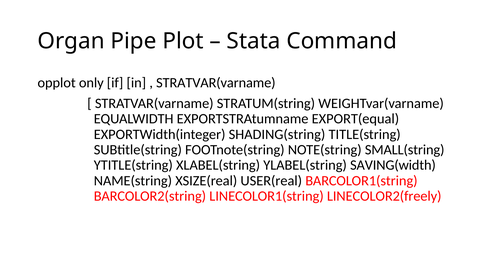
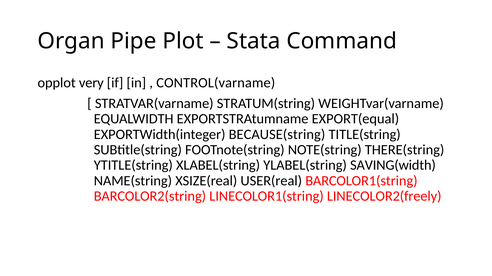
only: only -> very (91, 83)
STRATVAR(varname: STRATVAR(varname -> CONTROL(varname (216, 83)
SHADING(string: SHADING(string -> BECAUSE(string (277, 135)
SMALL(string: SMALL(string -> THERE(string (405, 150)
